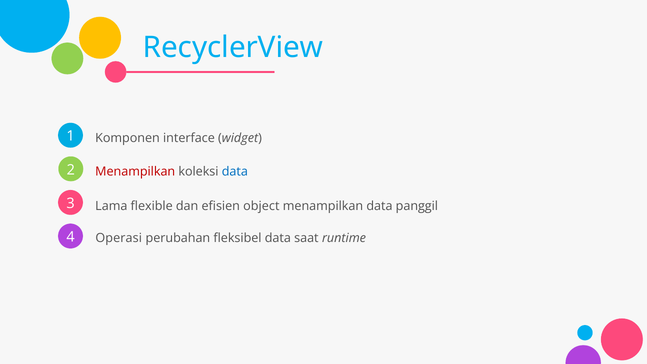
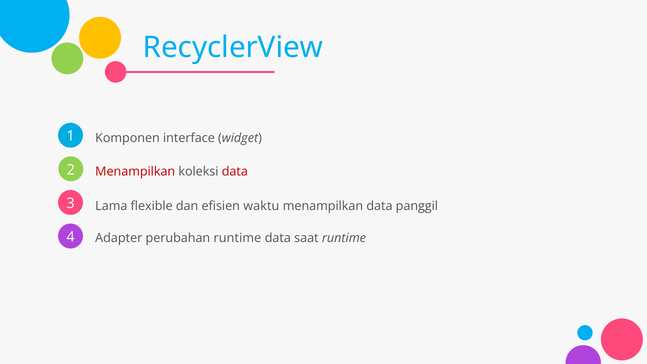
data colour: blue -> red (235, 171)
object: object -> waktu (261, 206)
Operasi: Operasi -> Adapter (119, 238)
perubahan fleksibel: fleksibel -> runtime (237, 238)
